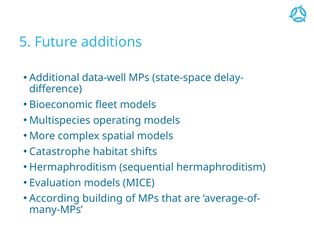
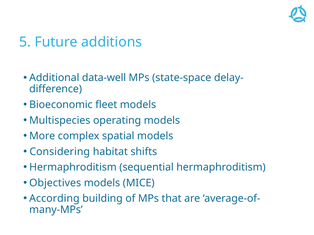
Catastrophe: Catastrophe -> Considering (60, 152)
Evaluation: Evaluation -> Objectives (55, 183)
